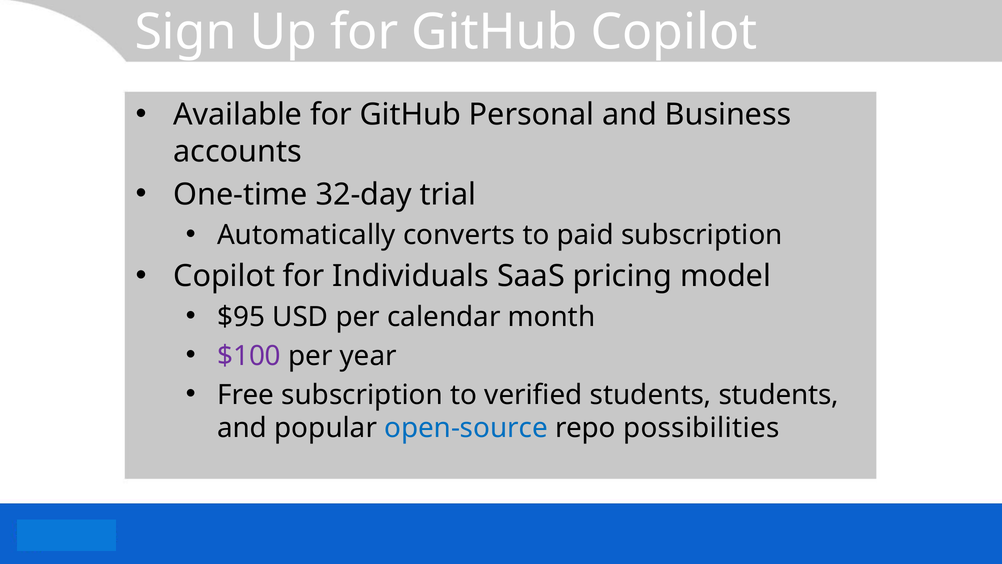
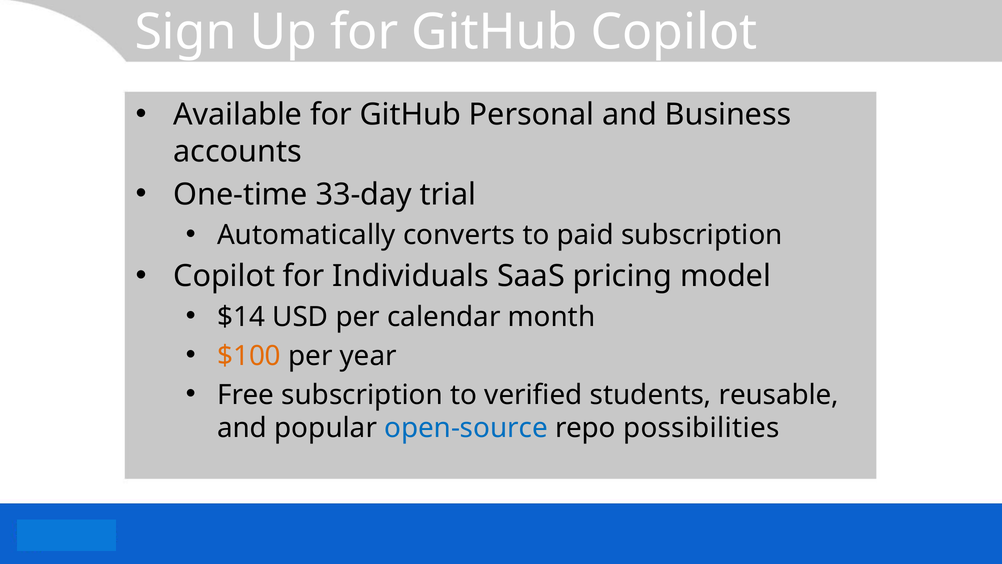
32-day: 32-day -> 33-day (364, 194)
$95: $95 -> $14 (241, 317)
$100 colour: purple -> orange (249, 356)
students students: students -> reusable (779, 395)
